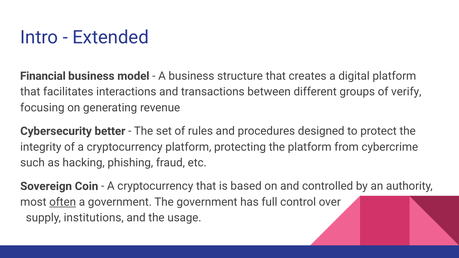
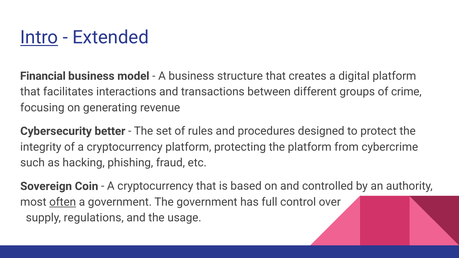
Intro underline: none -> present (39, 38)
verify: verify -> crime (406, 92)
institutions: institutions -> regulations (94, 218)
